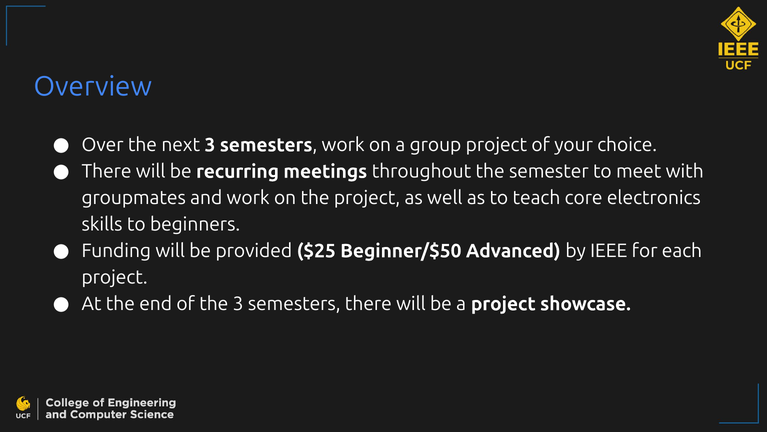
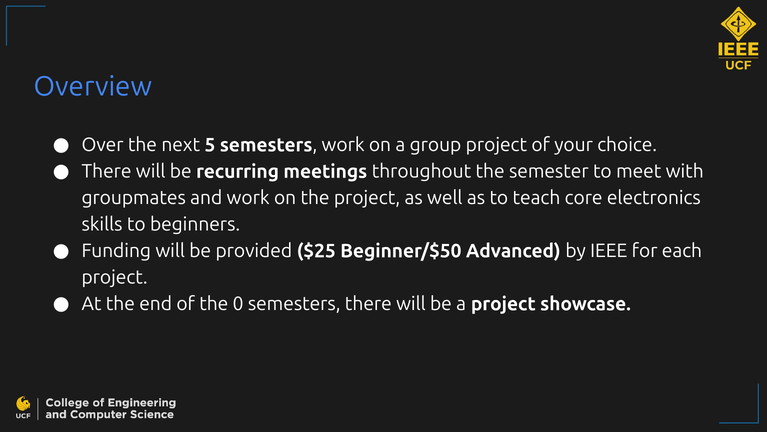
next 3: 3 -> 5 (210, 145)
the 3: 3 -> 0 (238, 304)
